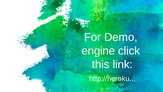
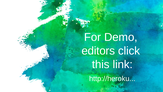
engine: engine -> editors (98, 51)
